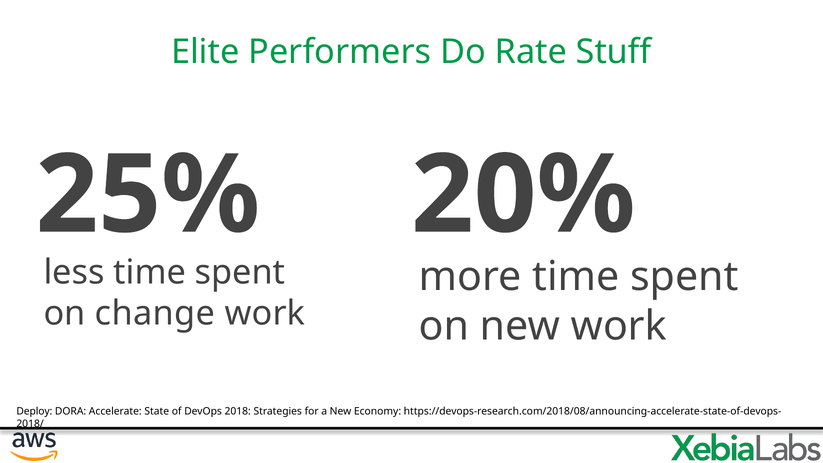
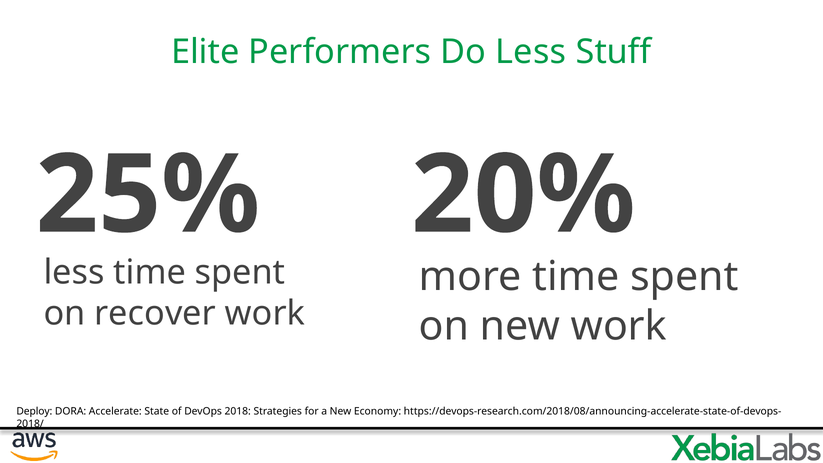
Do Rate: Rate -> Less (531, 52)
change: change -> recover (155, 313)
